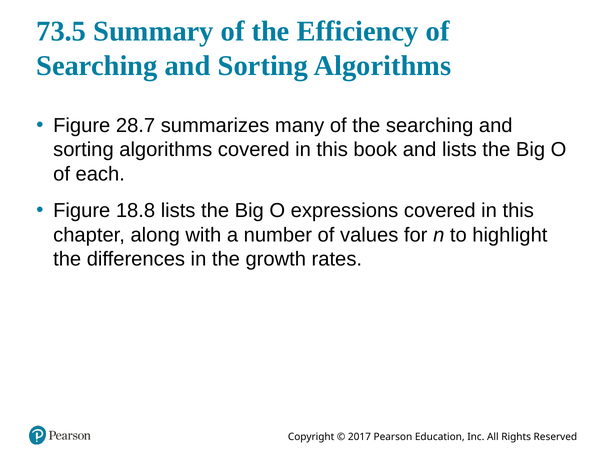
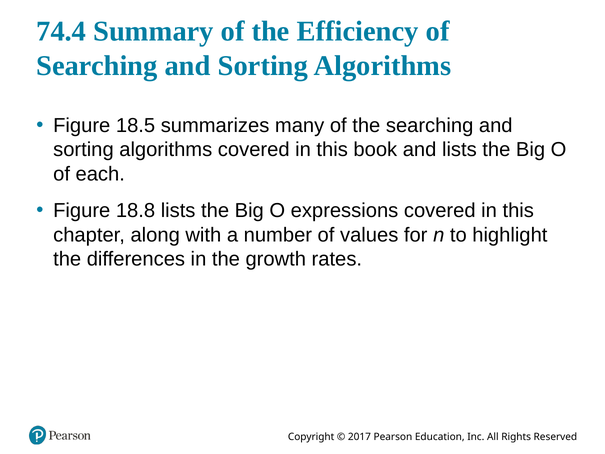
73.5: 73.5 -> 74.4 (61, 31)
28.7: 28.7 -> 18.5 (136, 125)
